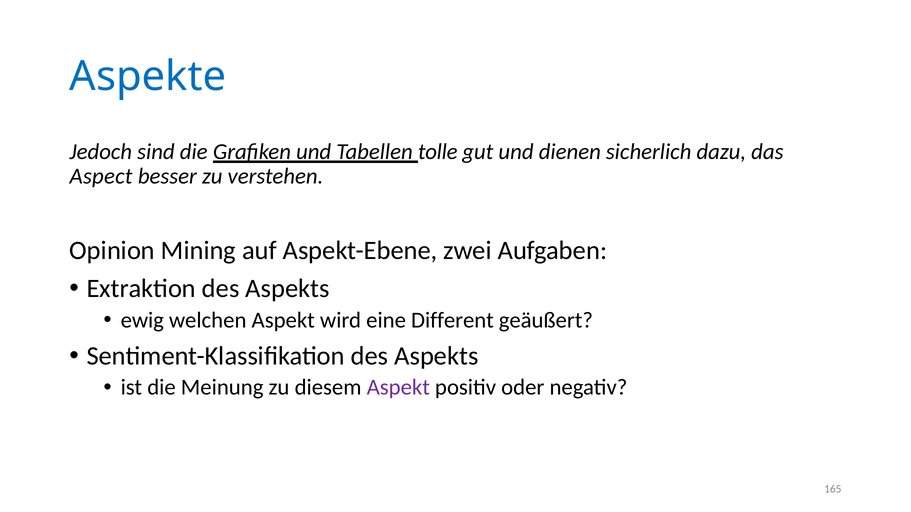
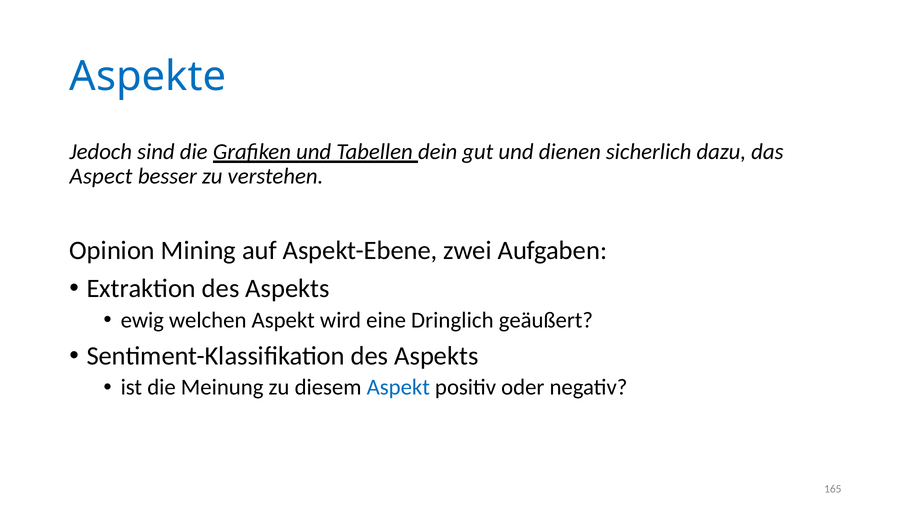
tolle: tolle -> dein (438, 152)
Different: Different -> Dringlich (452, 320)
Aspekt colour: purple -> blue (398, 388)
